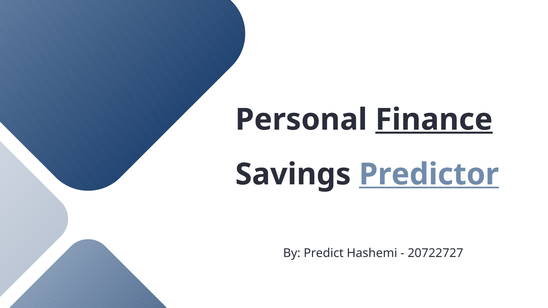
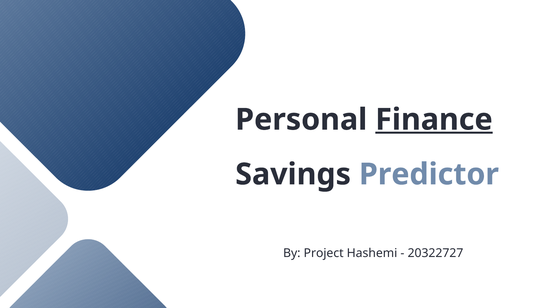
Predictor underline: present -> none (429, 175)
Predict: Predict -> Project (324, 253)
20722727: 20722727 -> 20322727 (435, 253)
